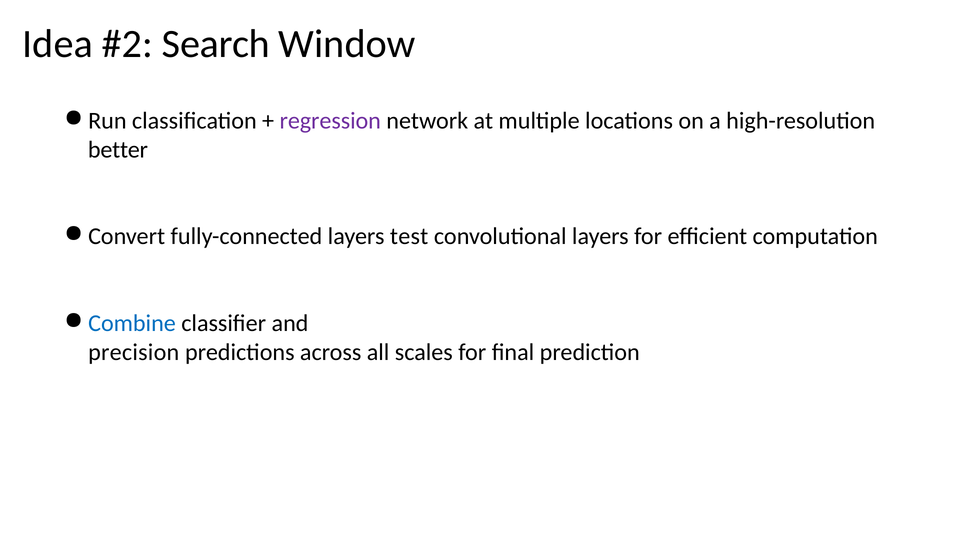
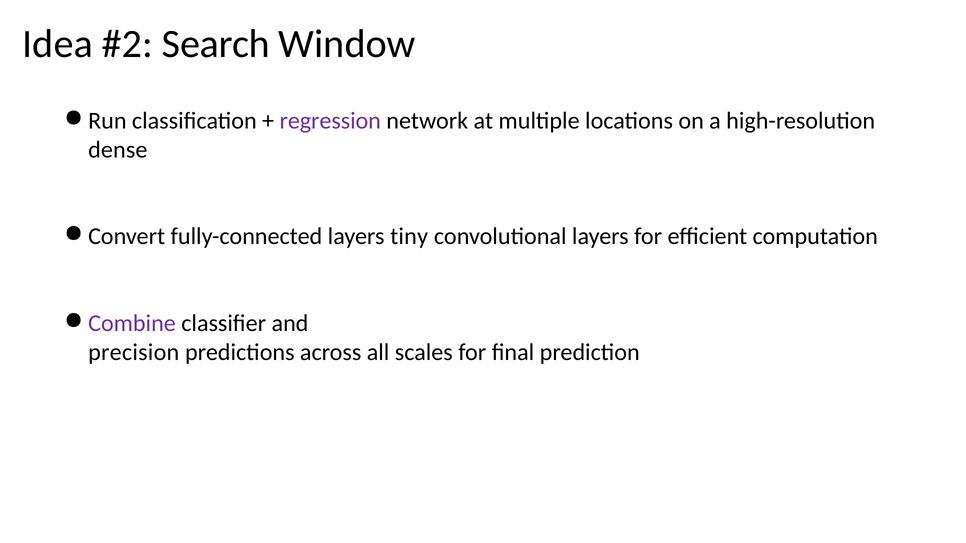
better: better -> dense (118, 150)
test: test -> tiny (409, 237)
Combine colour: blue -> purple (132, 324)
